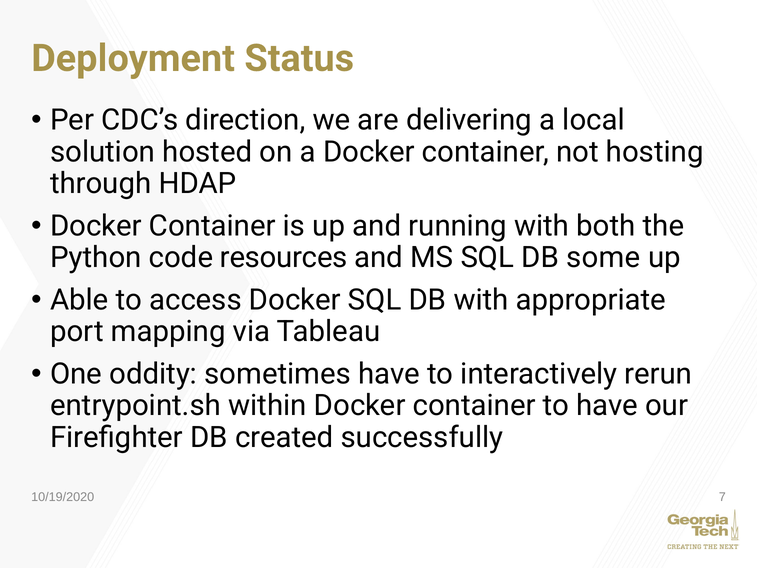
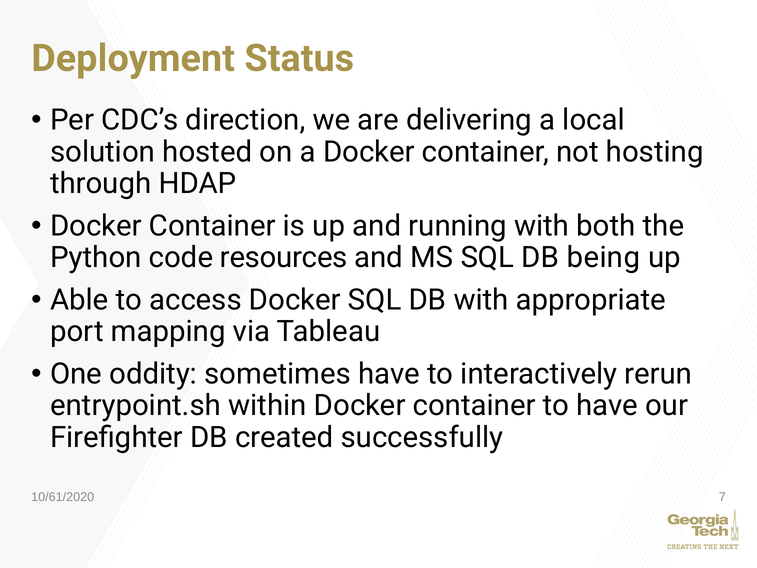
some: some -> being (603, 258)
10/19/2020: 10/19/2020 -> 10/61/2020 (63, 497)
